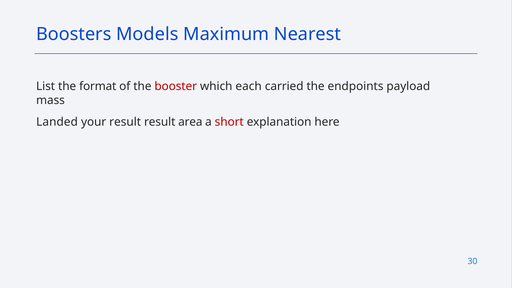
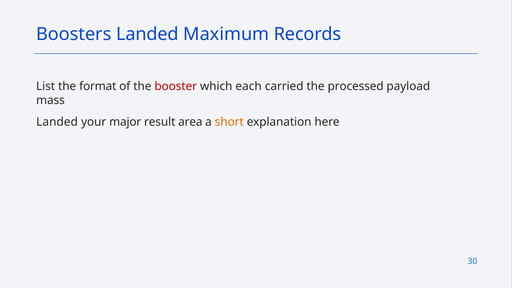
Boosters Models: Models -> Landed (147, 34)
Nearest: Nearest -> Records (308, 34)
endpoints: endpoints -> processed (356, 86)
your result: result -> major (125, 122)
short colour: red -> orange (229, 122)
